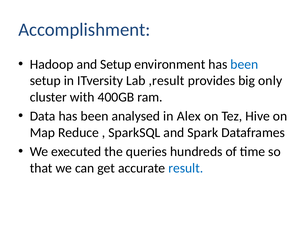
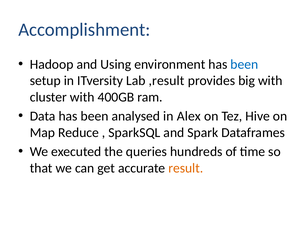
and Setup: Setup -> Using (116, 64)
big only: only -> with (270, 81)
result colour: blue -> orange (186, 168)
